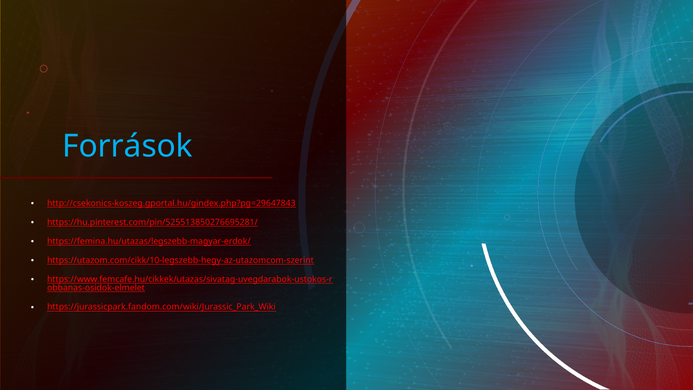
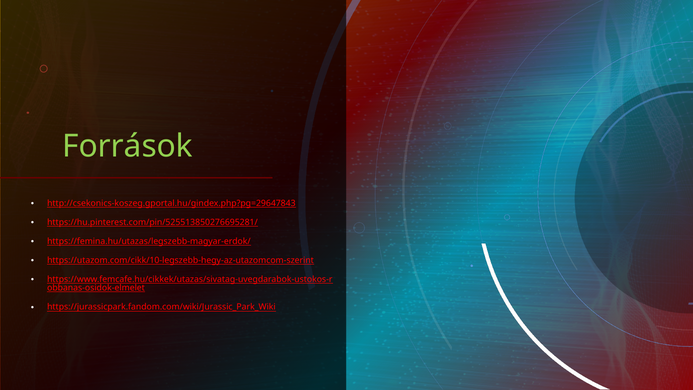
Források colour: light blue -> light green (128, 146)
